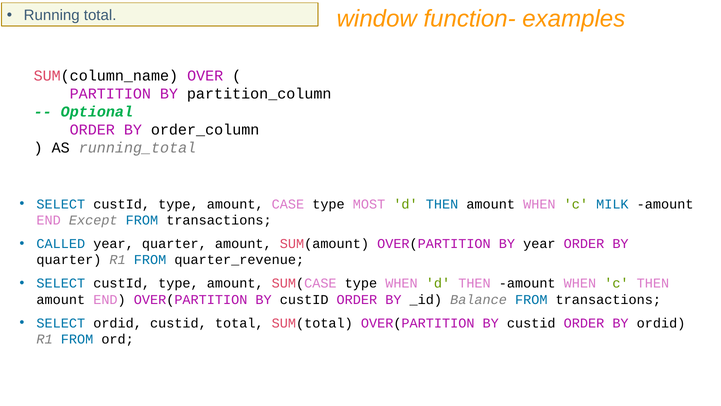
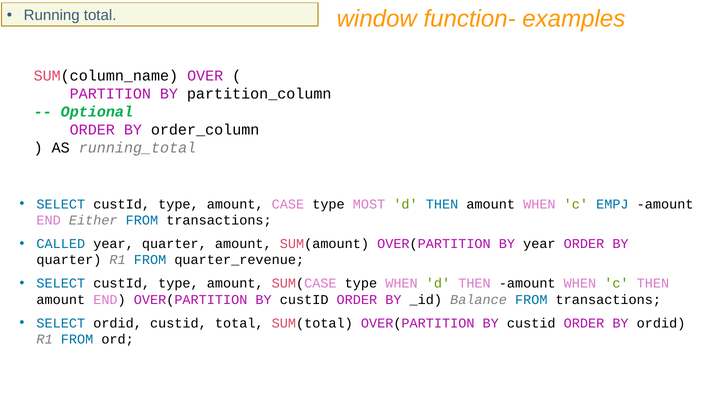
MILK: MILK -> EMPJ (612, 204)
Except: Except -> Either (93, 220)
